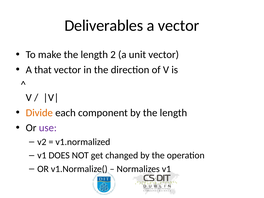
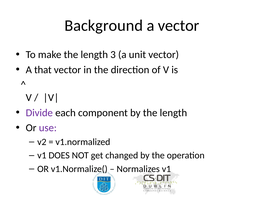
Deliverables: Deliverables -> Background (104, 26)
2: 2 -> 3 (113, 55)
Divide colour: orange -> purple (39, 113)
